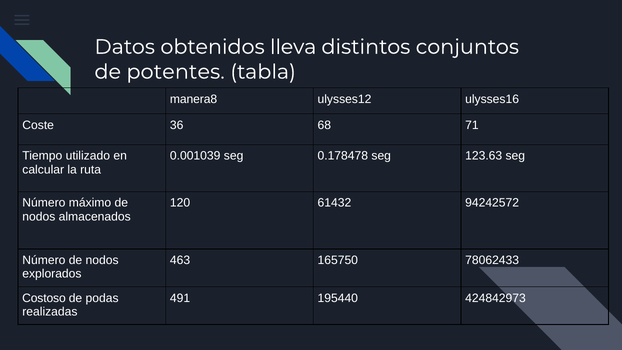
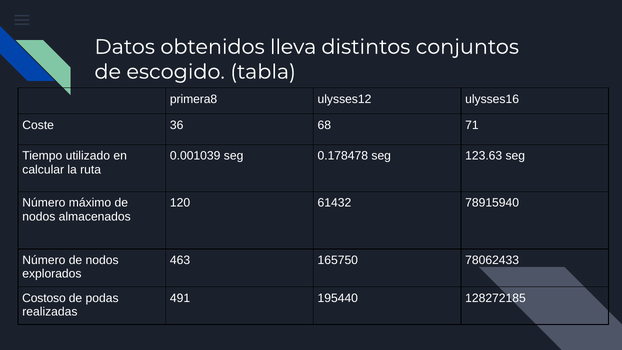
potentes: potentes -> escogido (176, 72)
manera8: manera8 -> primera8 (194, 99)
94242572: 94242572 -> 78915940 (492, 203)
424842973: 424842973 -> 128272185 (495, 298)
